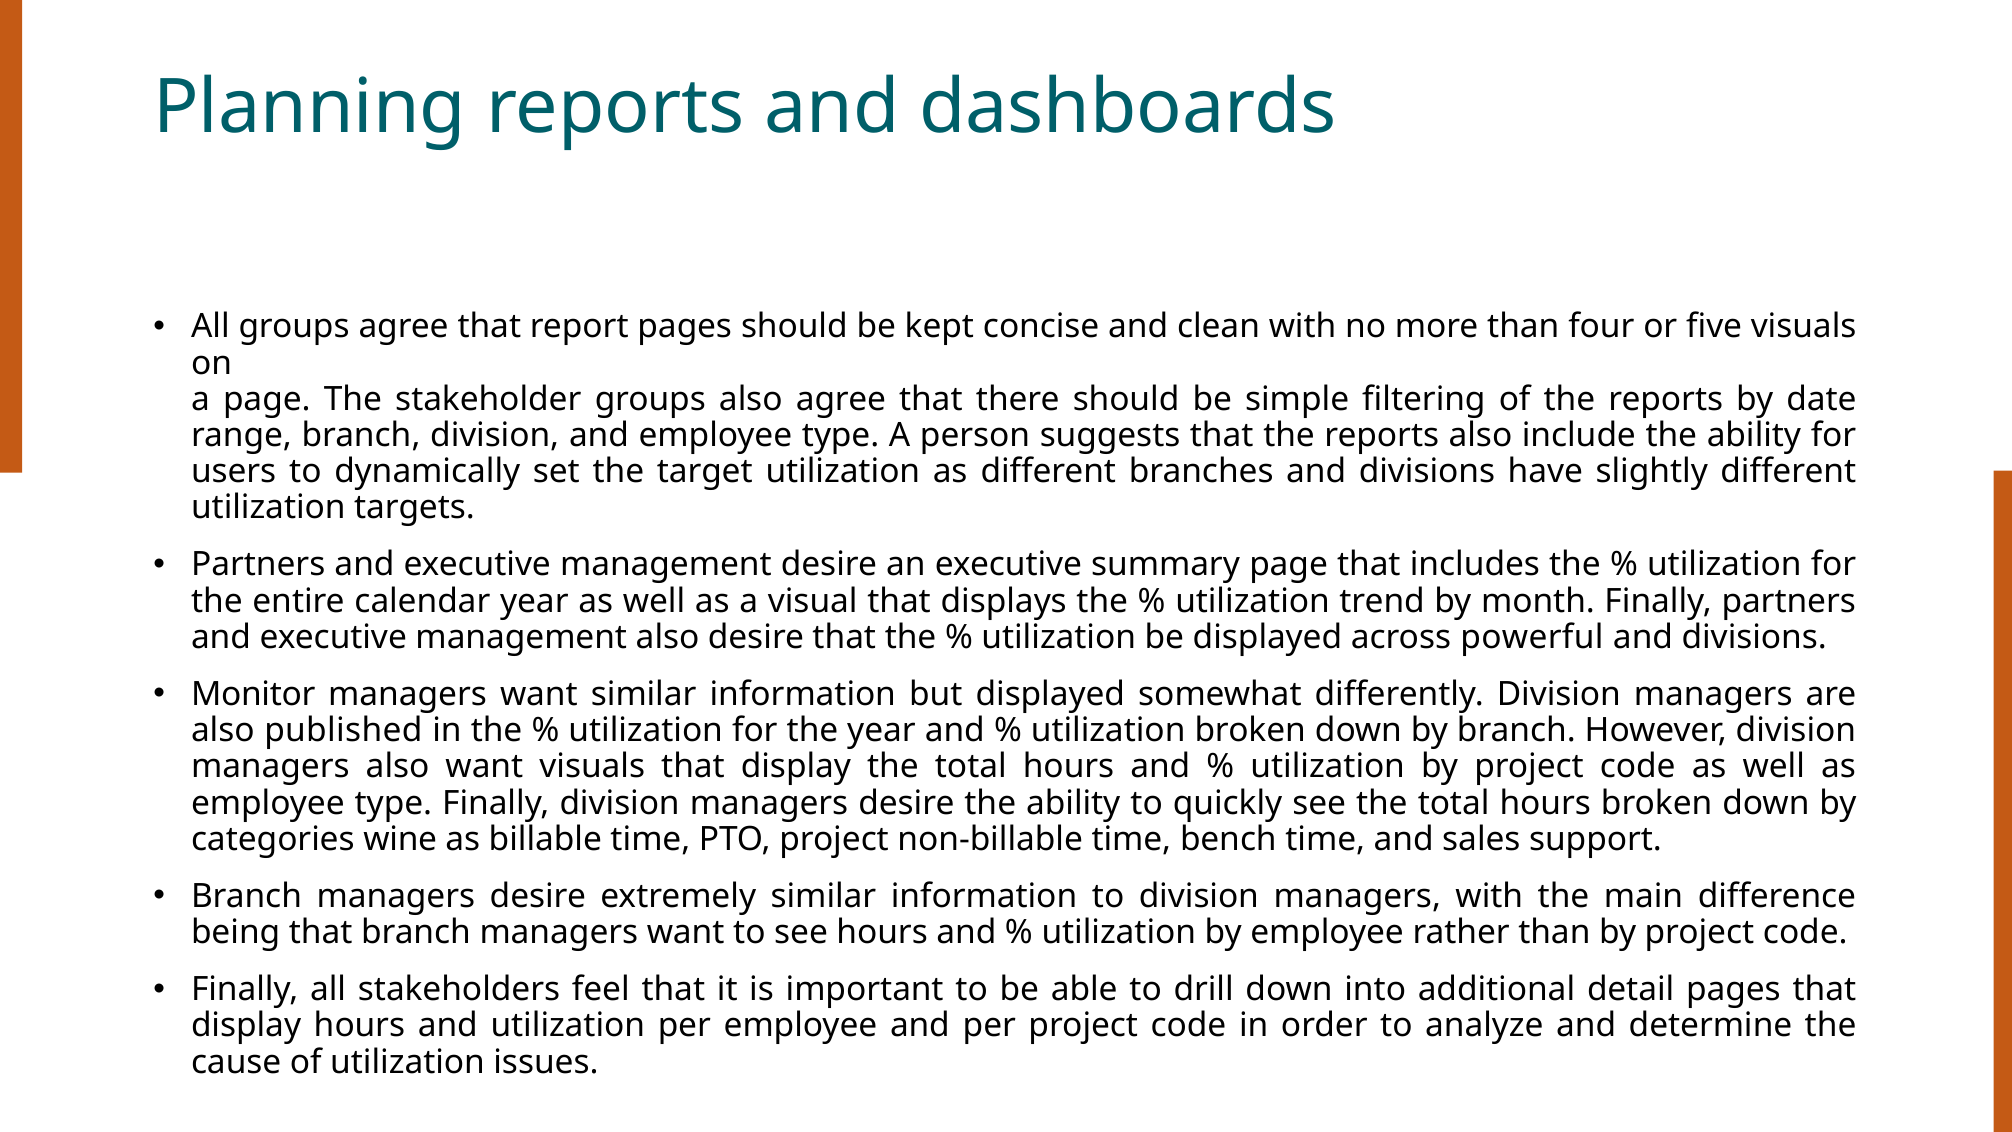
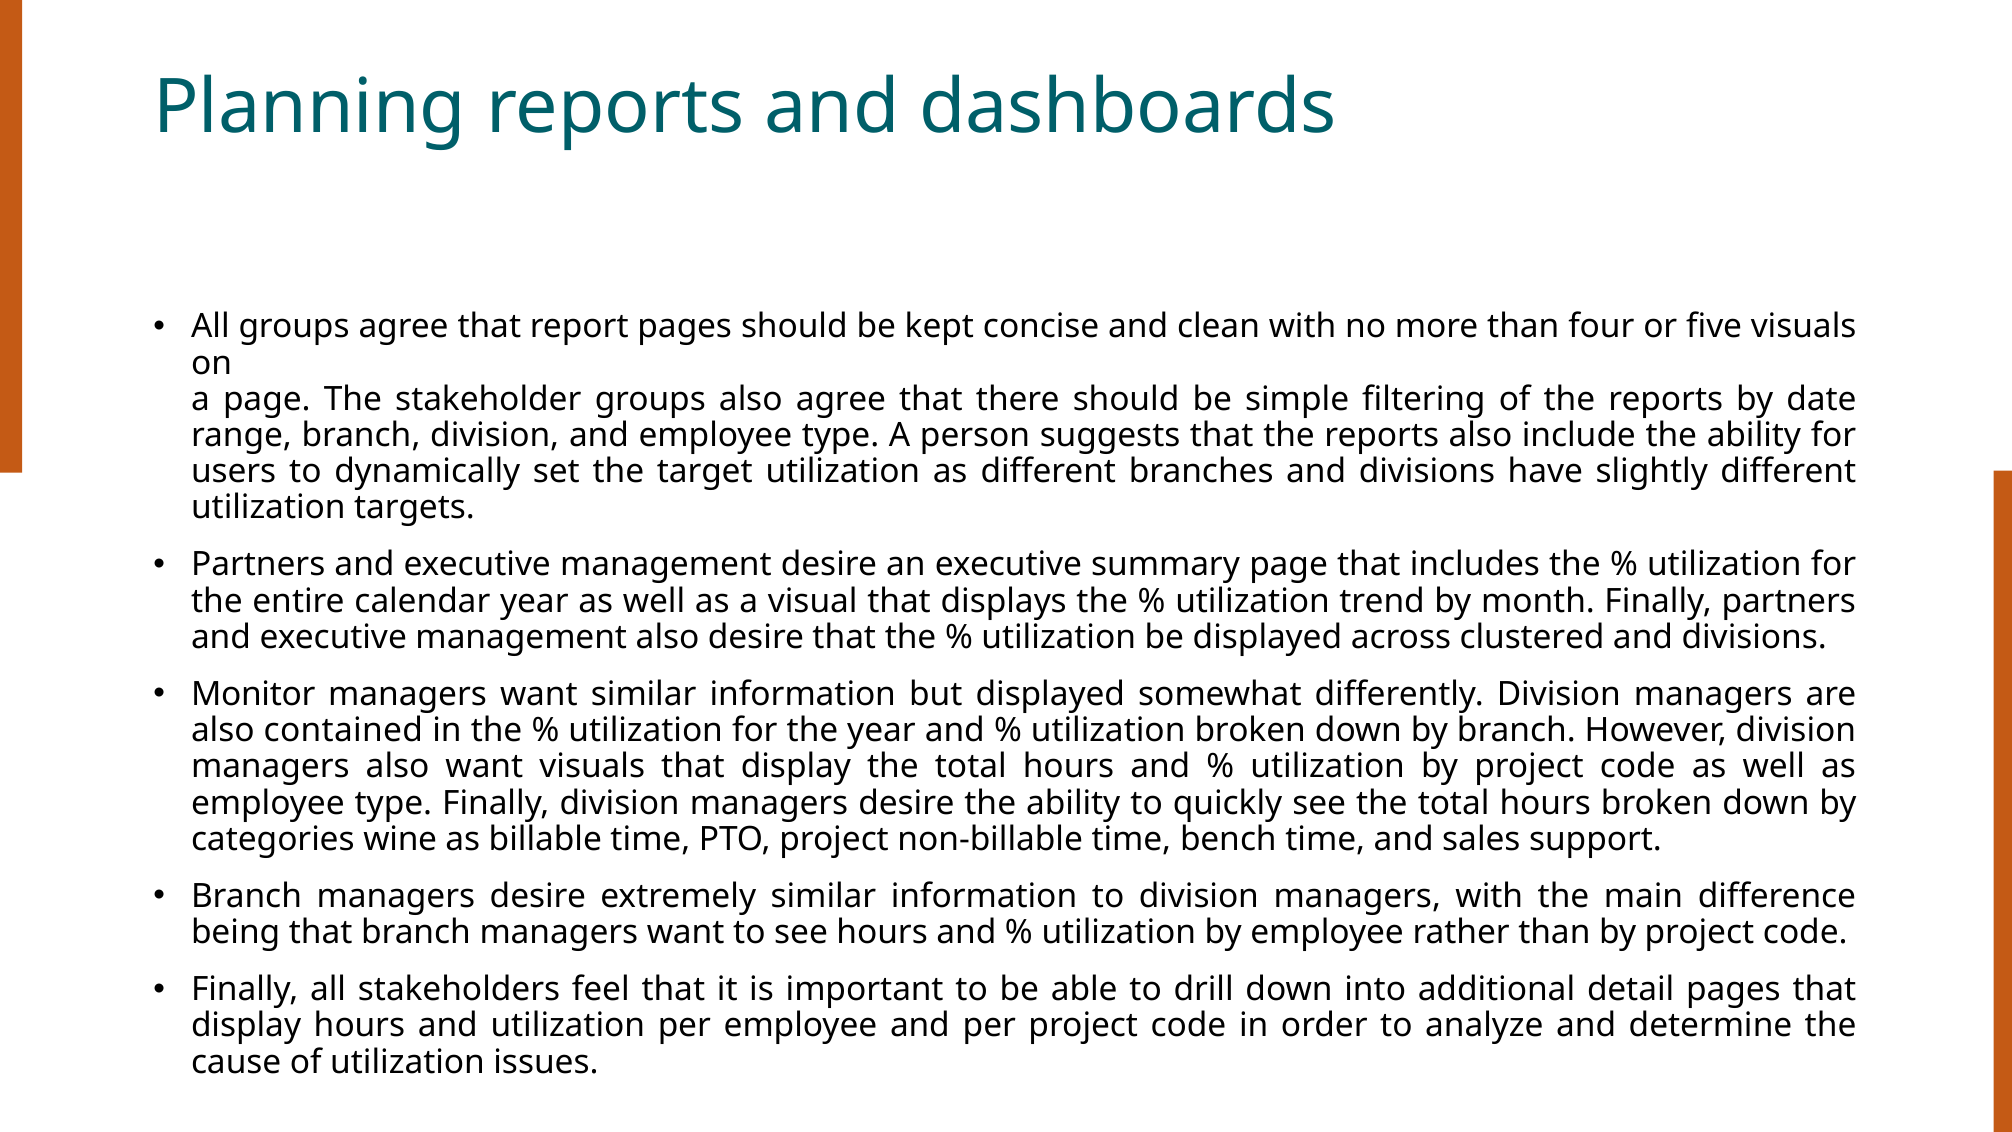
powerful: powerful -> clustered (1532, 637)
published: published -> contained (343, 730)
